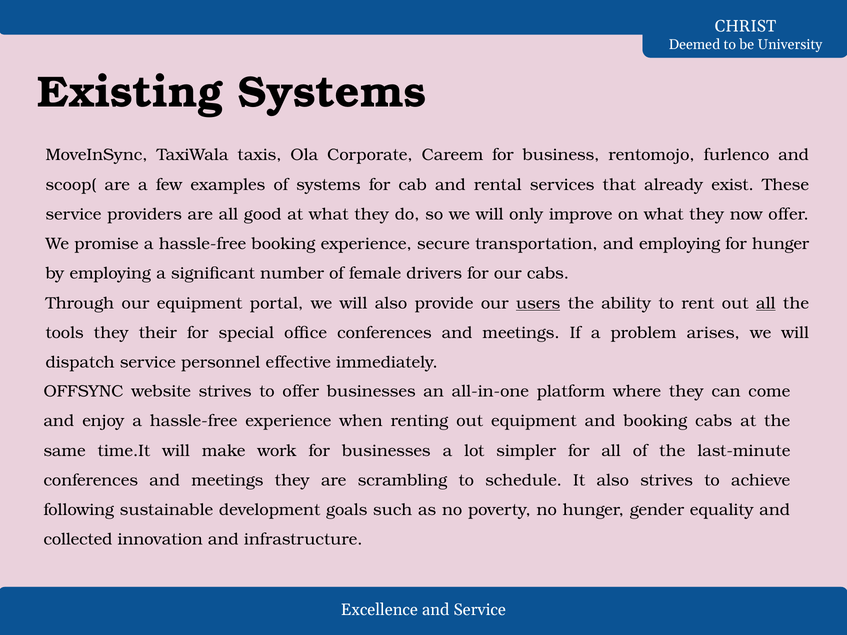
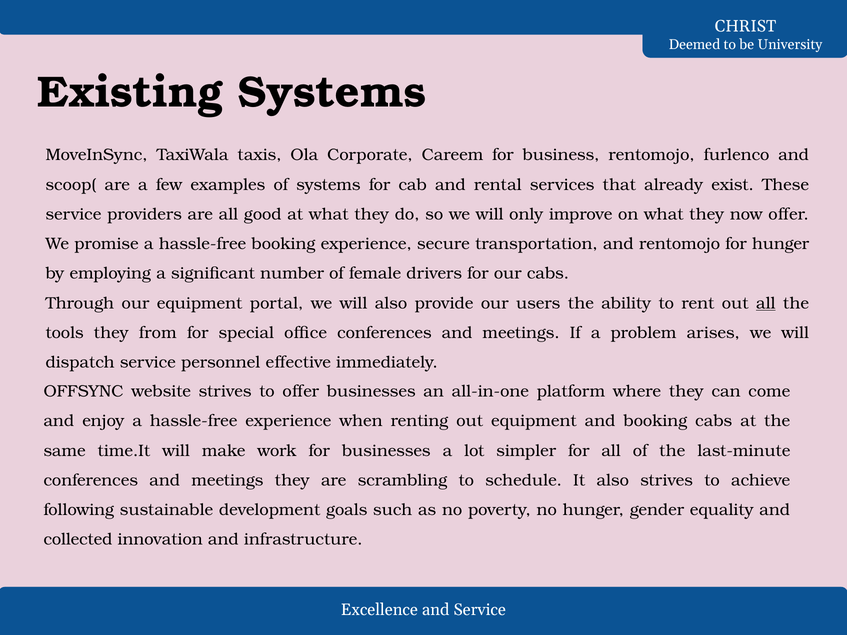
and employing: employing -> rentomojo (680, 244)
users underline: present -> none (538, 303)
their: their -> from (158, 333)
